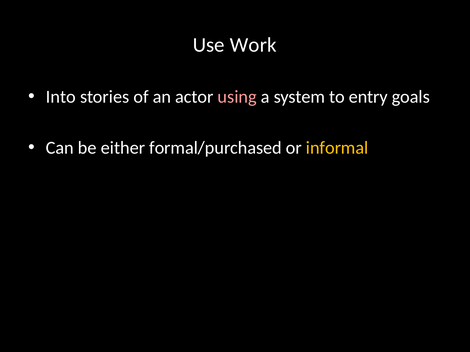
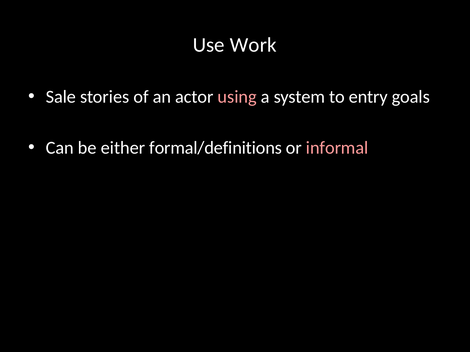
Into: Into -> Sale (61, 97)
formal/purchased: formal/purchased -> formal/definitions (216, 148)
informal colour: yellow -> pink (337, 148)
